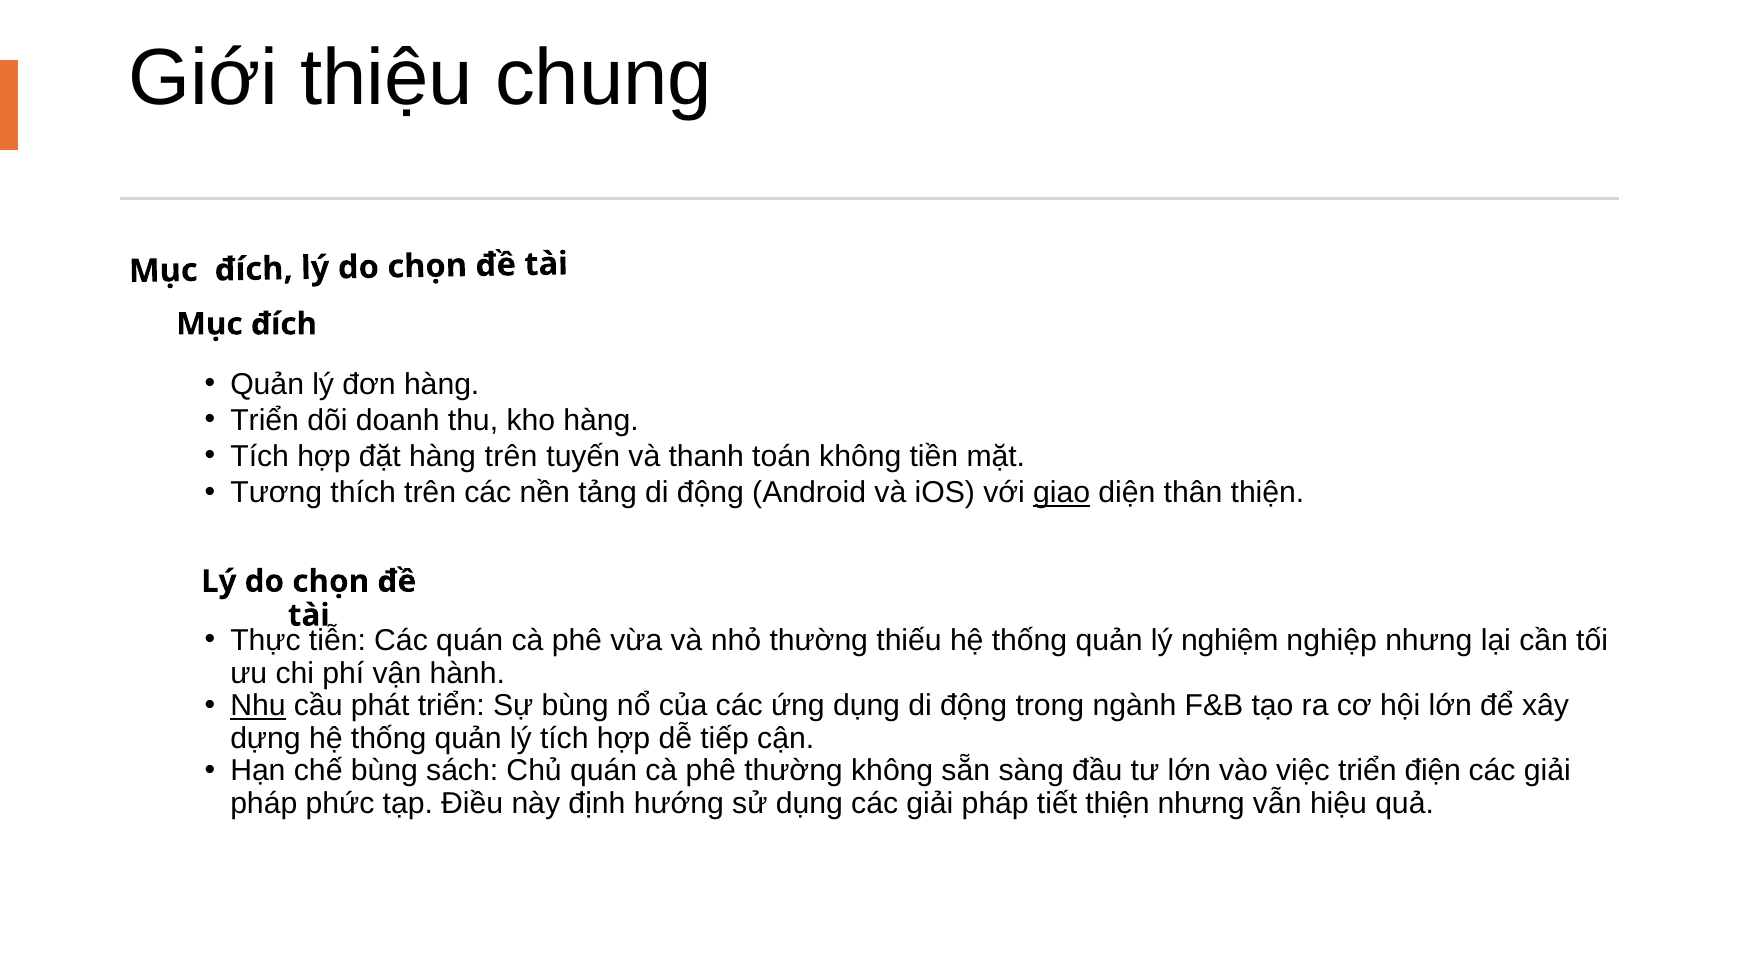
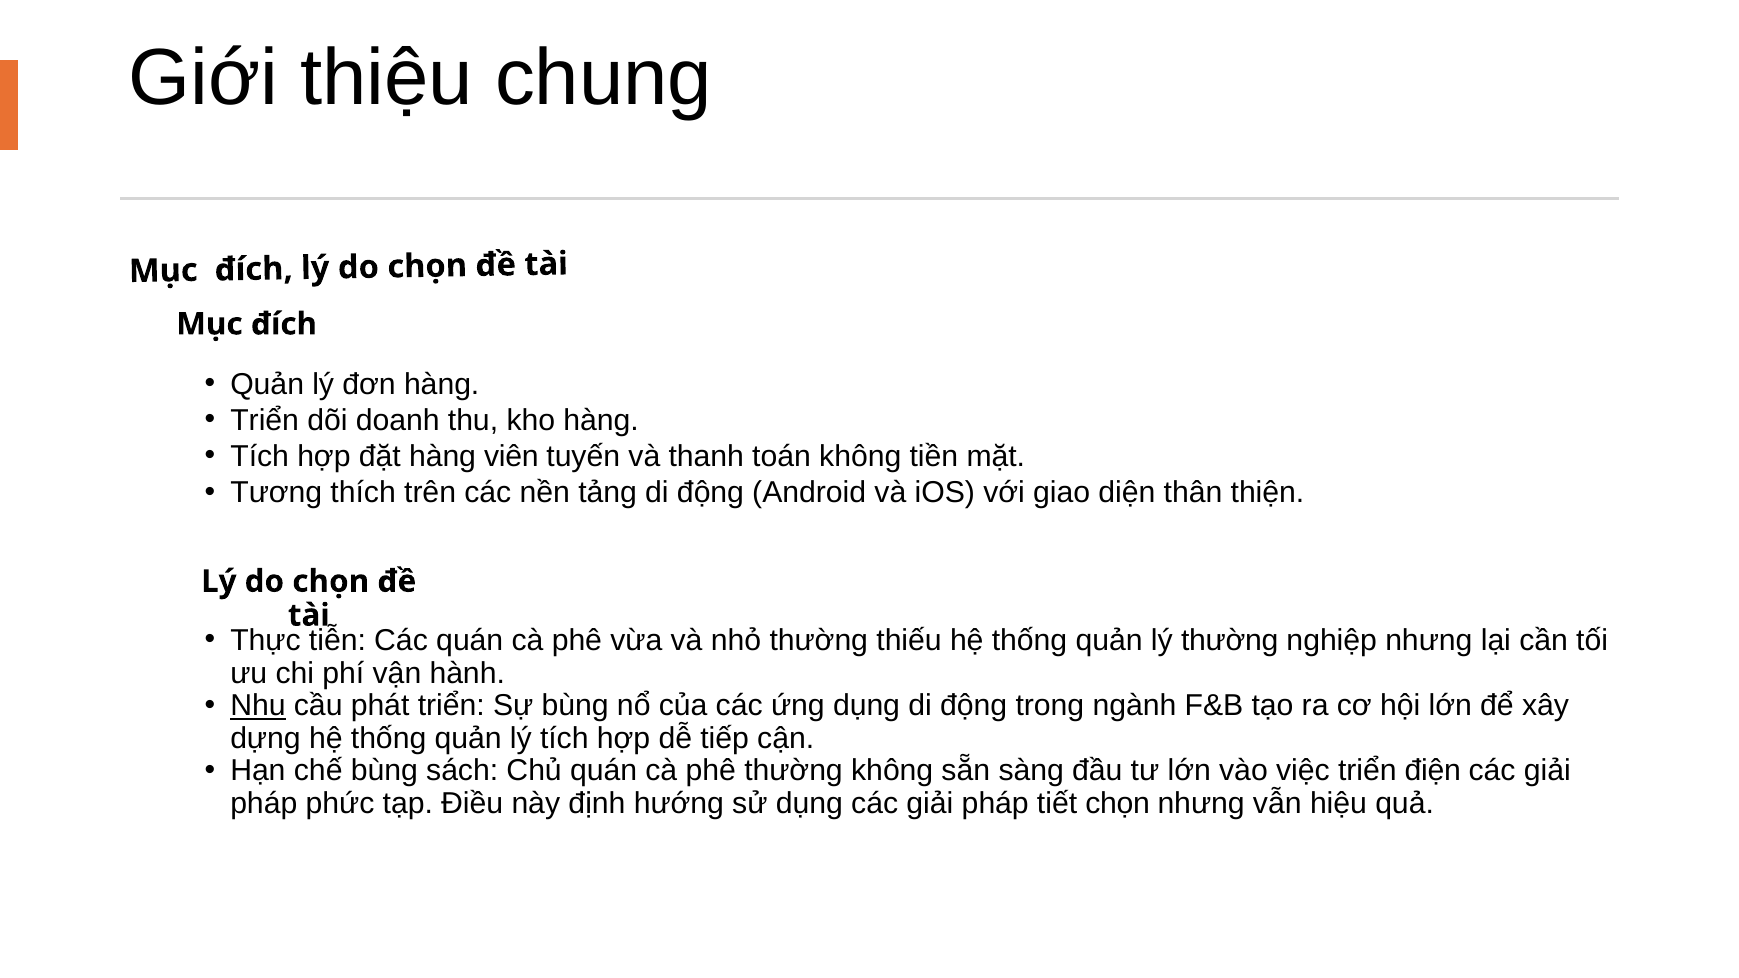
hàng trên: trên -> viên (511, 457)
giao underline: present -> none (1062, 493)
lý nghiệm: nghiệm -> thường (1230, 641)
tiết thiện: thiện -> chọn (1118, 804)
